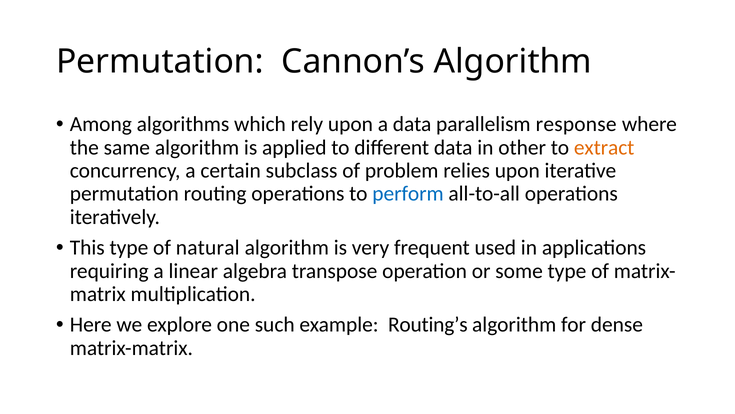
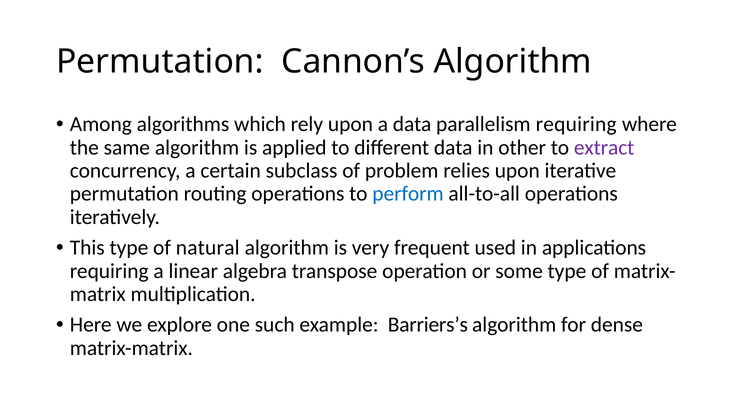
parallelism response: response -> requiring (576, 124)
extract colour: orange -> purple (604, 147)
Routing’s: Routing’s -> Barriers’s (428, 324)
